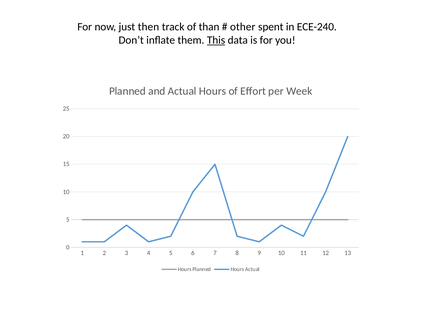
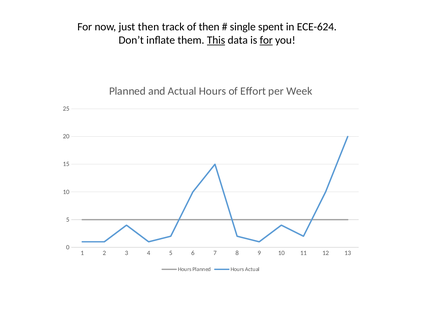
of than: than -> then (209, 27)
other: other -> single (243, 27)
ECE-240: ECE-240 -> ECE-624 (317, 27)
for underline: none -> present (266, 40)
